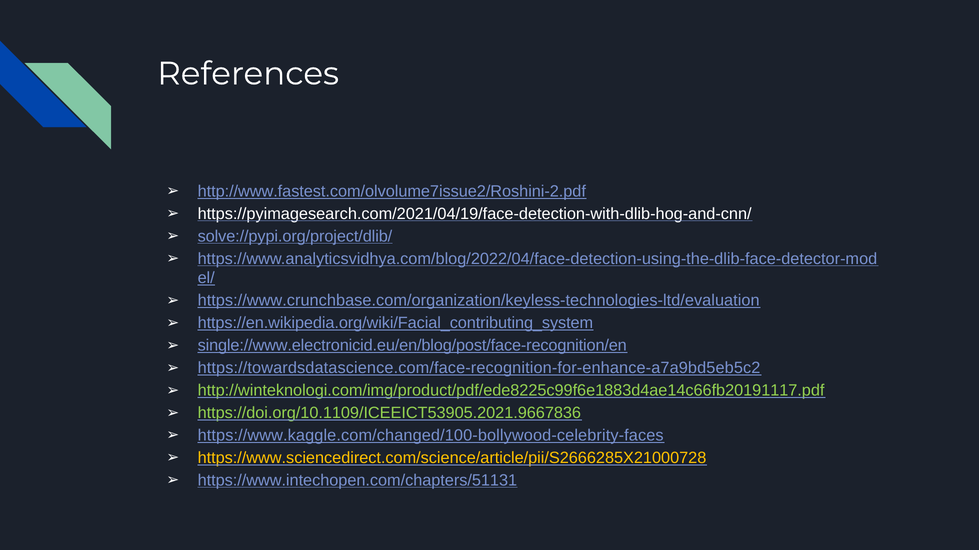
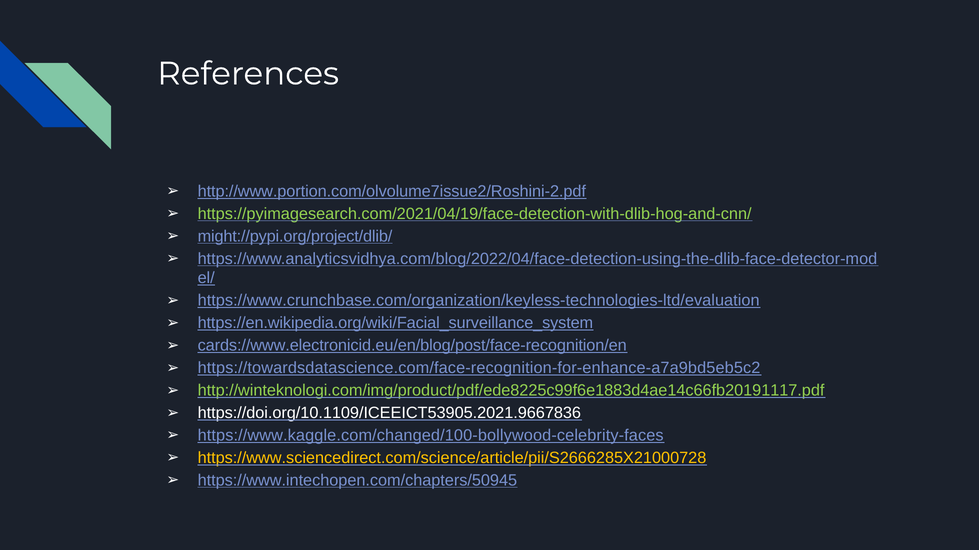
http://www.fastest.com/olvolume7issue2/Roshini-2.pdf: http://www.fastest.com/olvolume7issue2/Roshini-2.pdf -> http://www.portion.com/olvolume7issue2/Roshini-2.pdf (392, 191)
https://pyimagesearch.com/2021/04/19/face-detection-with-dlib-hog-and-cnn/ colour: white -> light green (475, 214)
solve://pypi.org/project/dlib/: solve://pypi.org/project/dlib/ -> might://pypi.org/project/dlib/ (295, 236)
https://en.wikipedia.org/wiki/Facial_contributing_system: https://en.wikipedia.org/wiki/Facial_contributing_system -> https://en.wikipedia.org/wiki/Facial_surveillance_system (395, 323)
single://www.electronicid.eu/en/blog/post/face-recognition/en: single://www.electronicid.eu/en/blog/post/face-recognition/en -> cards://www.electronicid.eu/en/blog/post/face-recognition/en (412, 346)
https://doi.org/10.1109/ICEEICT53905.2021.9667836 colour: light green -> white (389, 413)
https://www.intechopen.com/chapters/51131: https://www.intechopen.com/chapters/51131 -> https://www.intechopen.com/chapters/50945 (357, 481)
